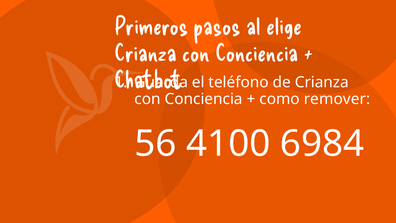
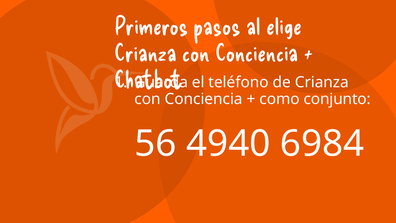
remover: remover -> conjunto (337, 99)
4100: 4100 -> 4940 (228, 144)
